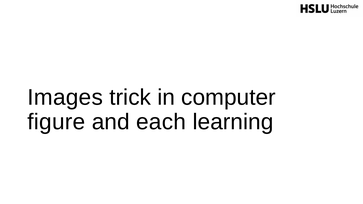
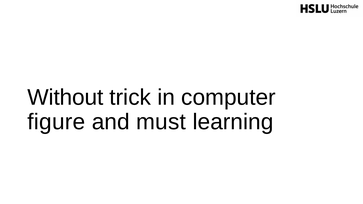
Images: Images -> Without (65, 98)
each: each -> must (161, 122)
